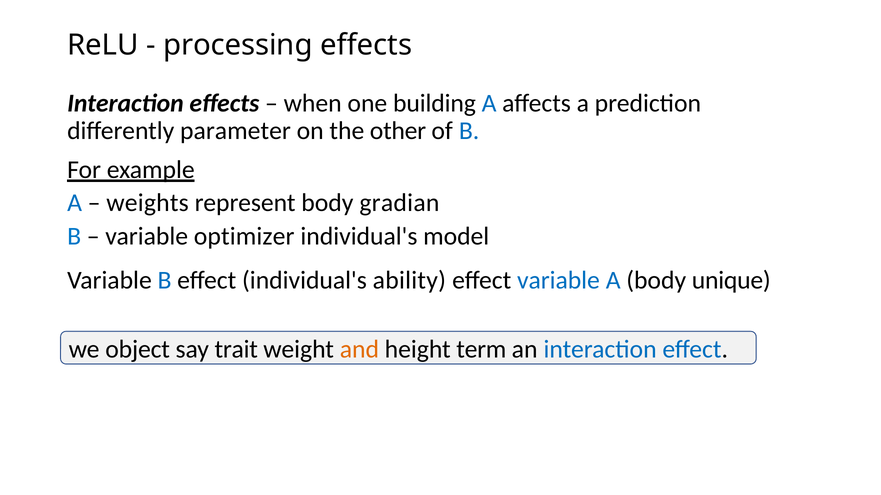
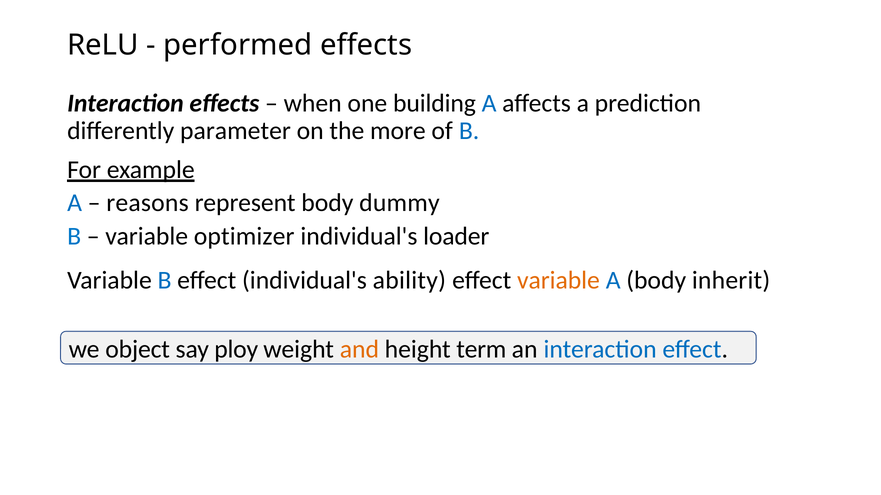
processing: processing -> performed (238, 45)
other: other -> more (398, 131)
weights: weights -> reasons (148, 203)
gradian: gradian -> dummy (399, 203)
model: model -> loader (456, 236)
variable colour: blue -> orange (558, 281)
unique: unique -> inherit (731, 281)
trait: trait -> ploy (236, 350)
